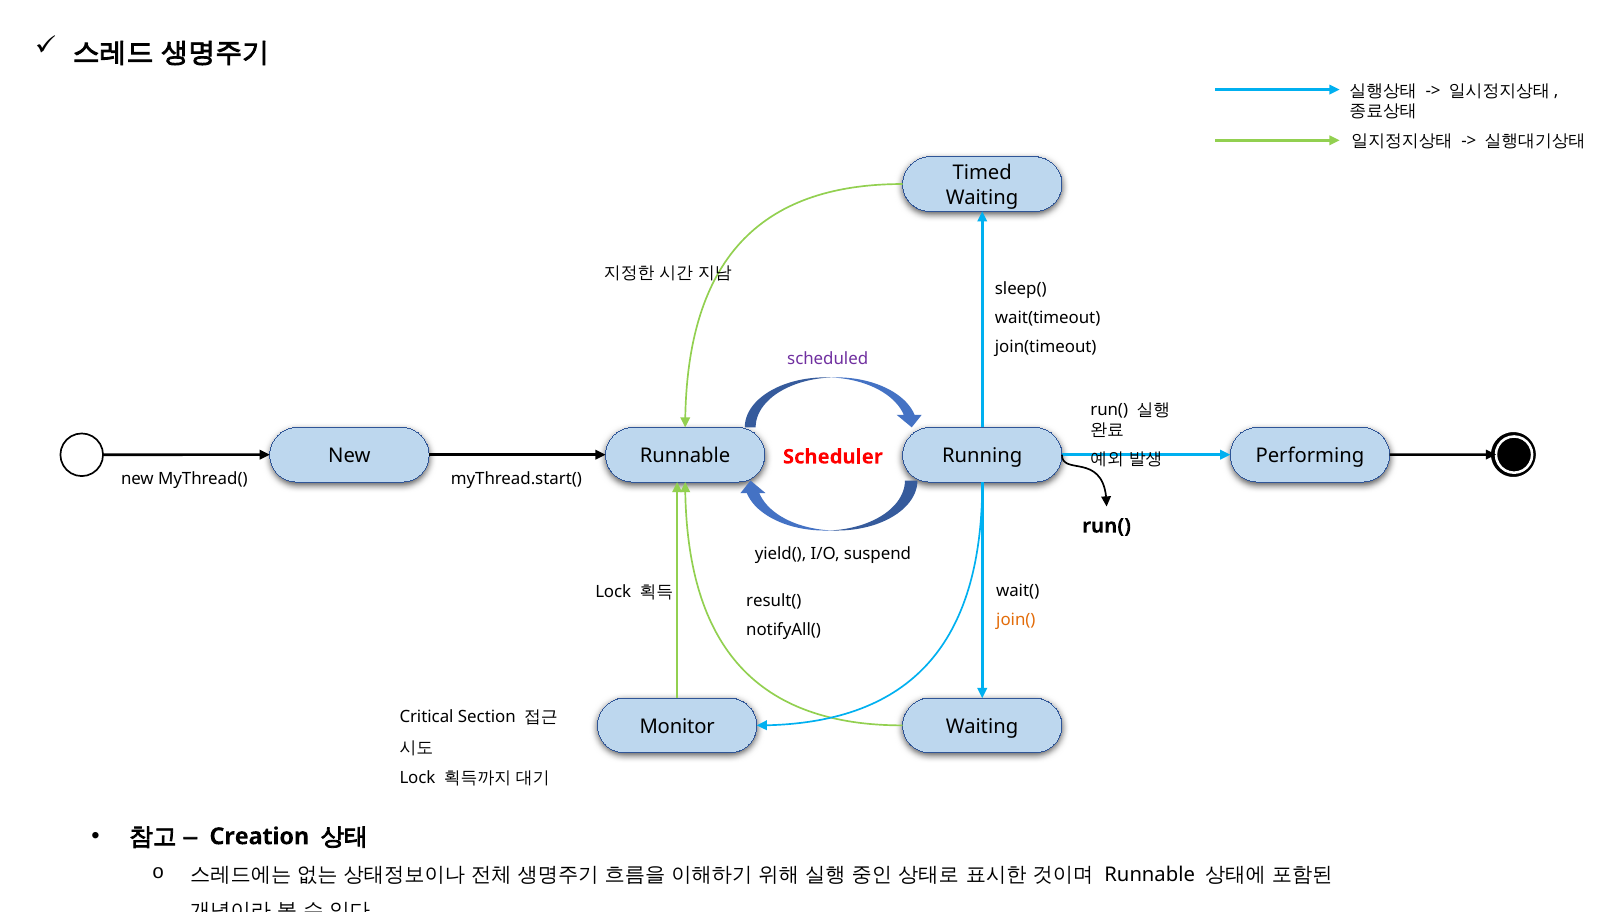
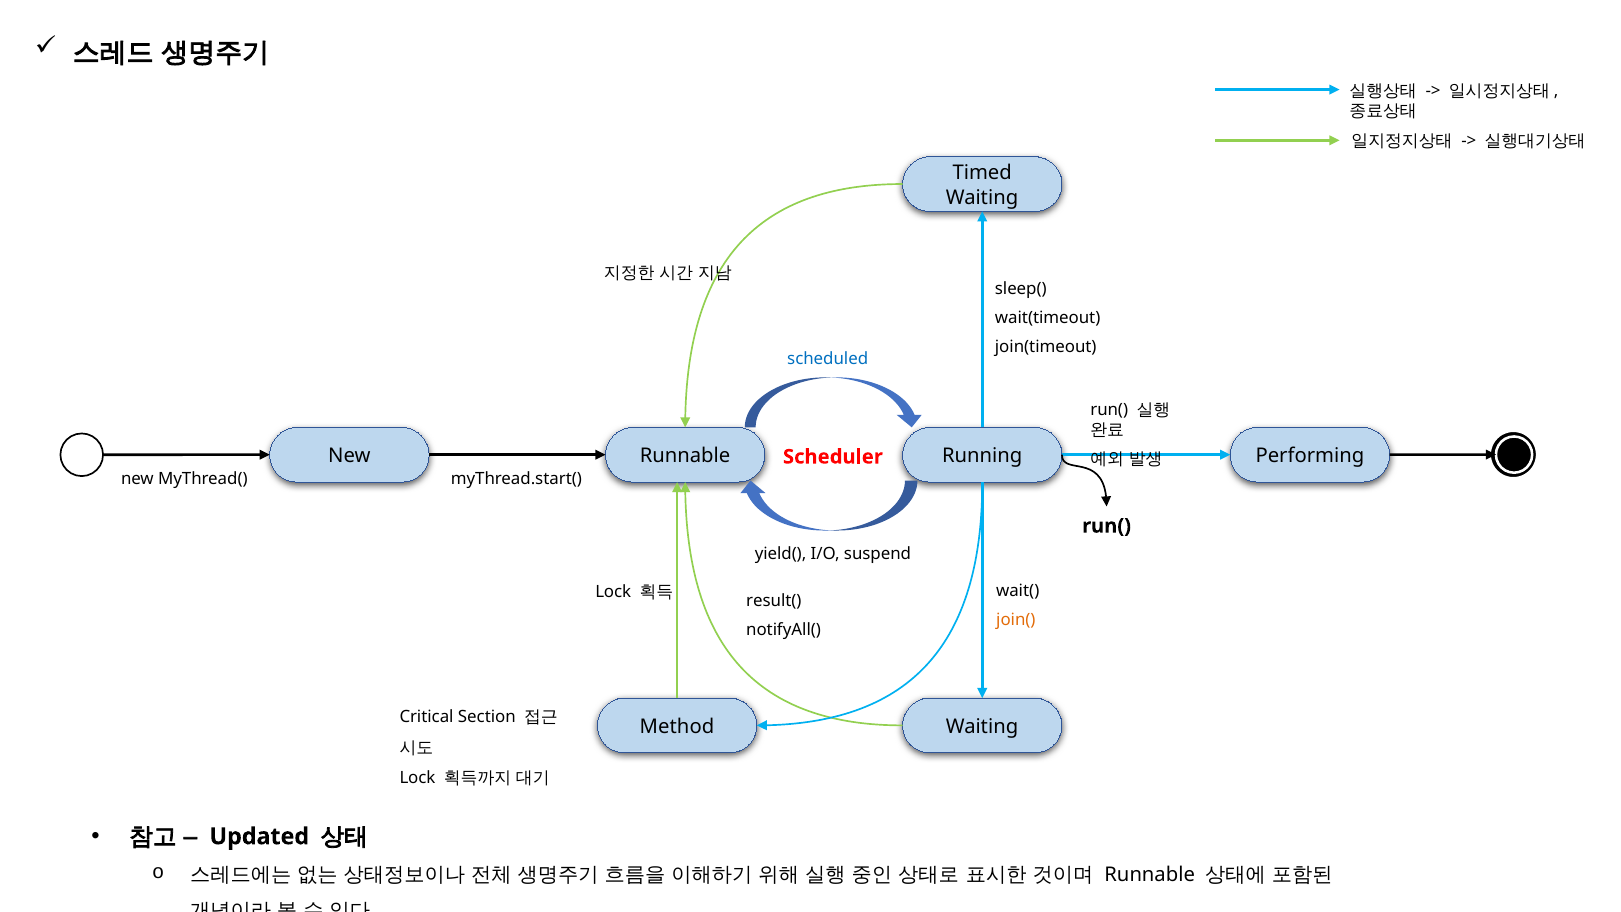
scheduled colour: purple -> blue (828, 359)
Monitor: Monitor -> Method (677, 727)
Creation: Creation -> Updated (259, 836)
